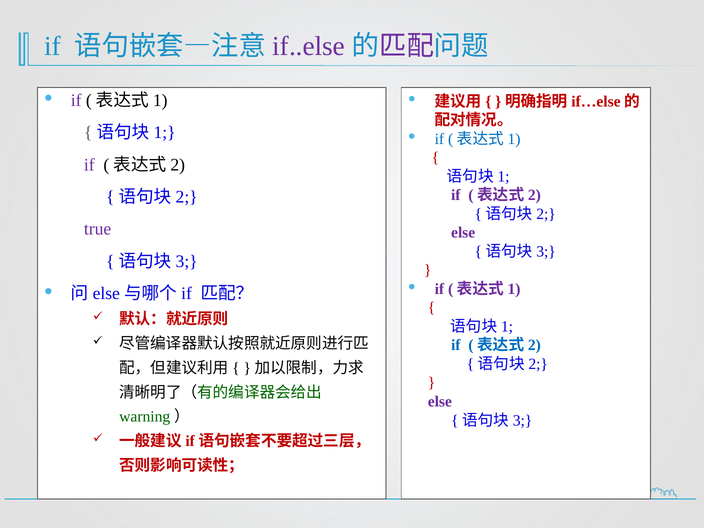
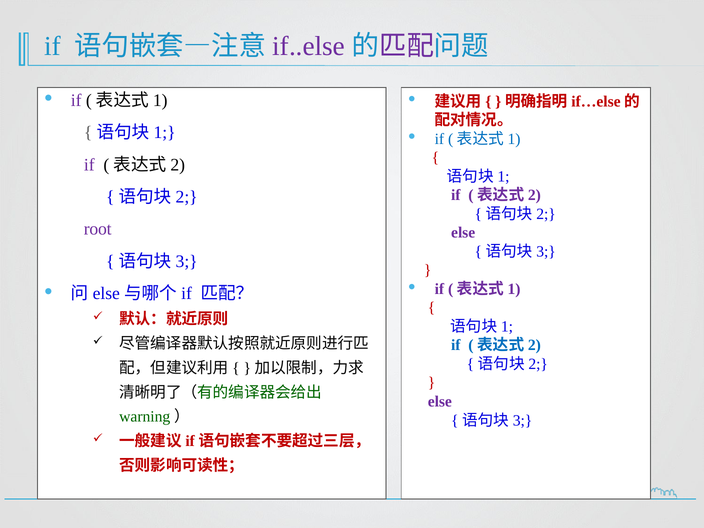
true: true -> root (98, 229)
